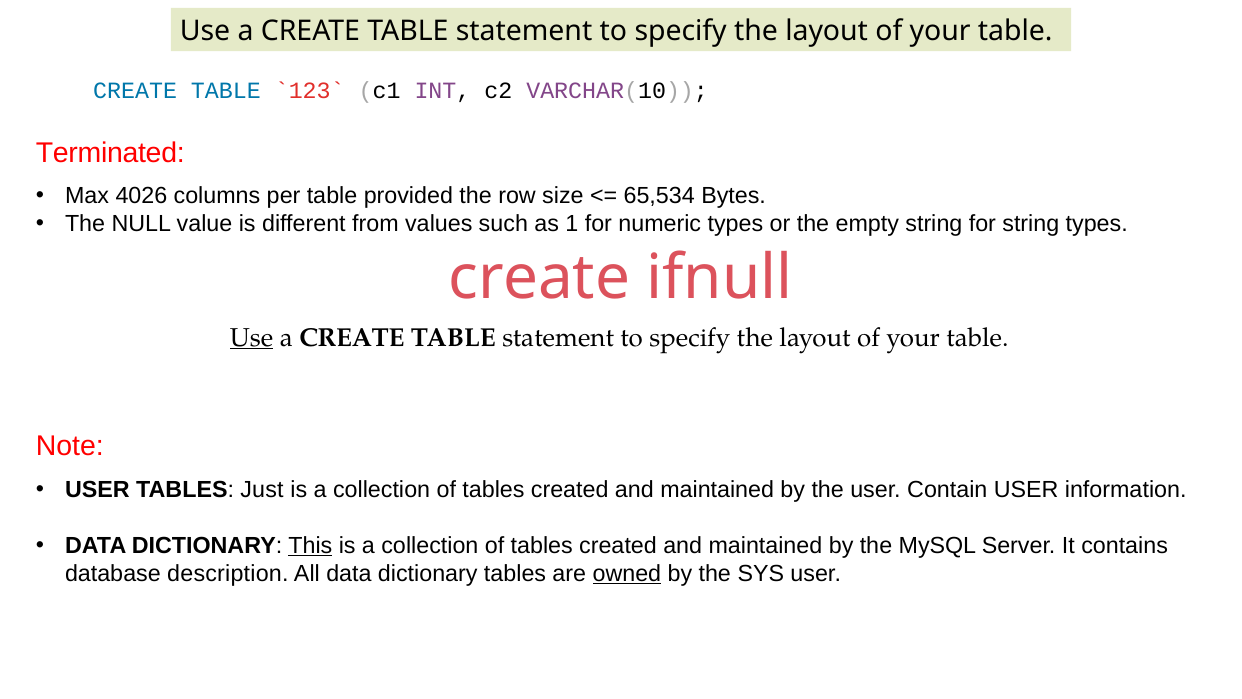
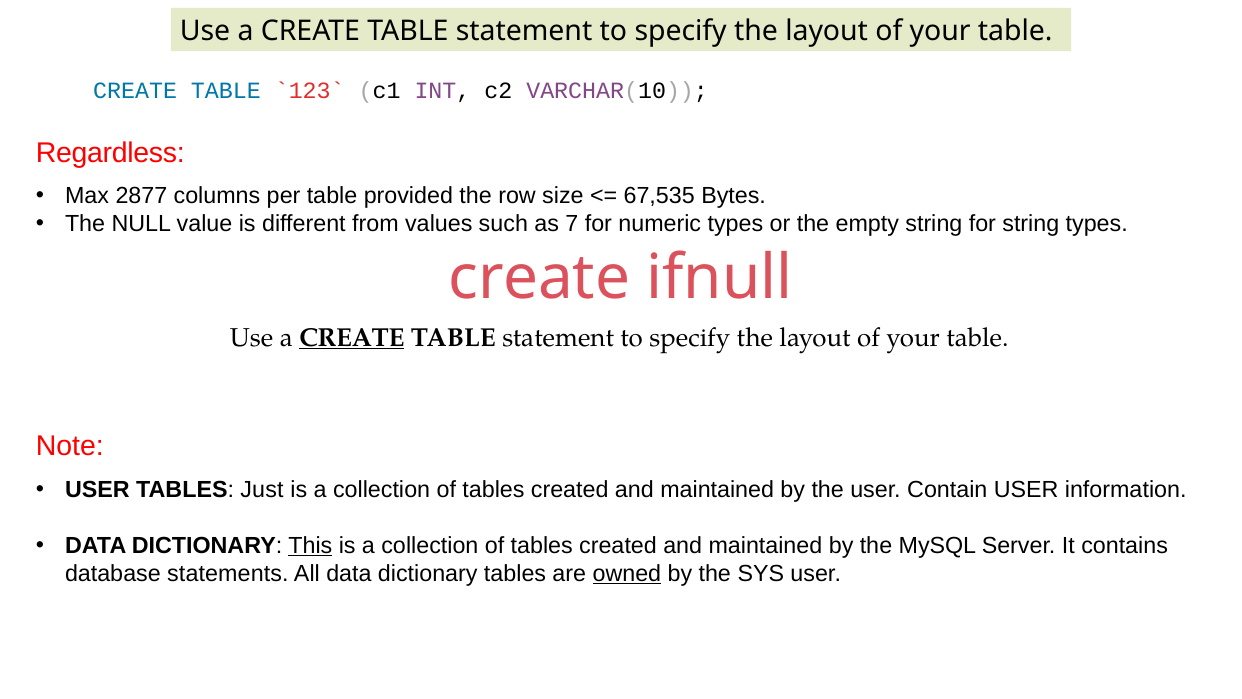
Terminated: Terminated -> Regardless (110, 153)
4026: 4026 -> 2877 (141, 196)
65,534: 65,534 -> 67,535 (659, 196)
1: 1 -> 7 (572, 224)
Use underline: present -> none (252, 337)
CREATE underline: none -> present (352, 337)
description: description -> statements (228, 573)
